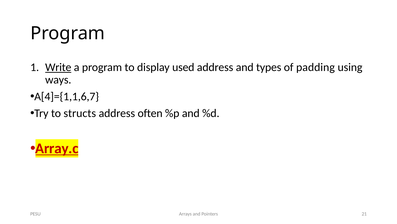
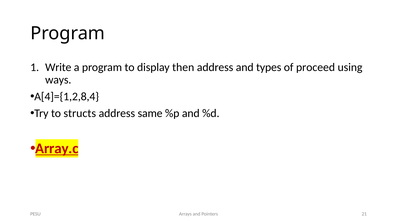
Write underline: present -> none (58, 67)
used: used -> then (183, 67)
padding: padding -> proceed (316, 67)
A[4]={1,1,6,7: A[4]={1,1,6,7 -> A[4]={1,2,8,4 (67, 96)
often: often -> same (150, 113)
